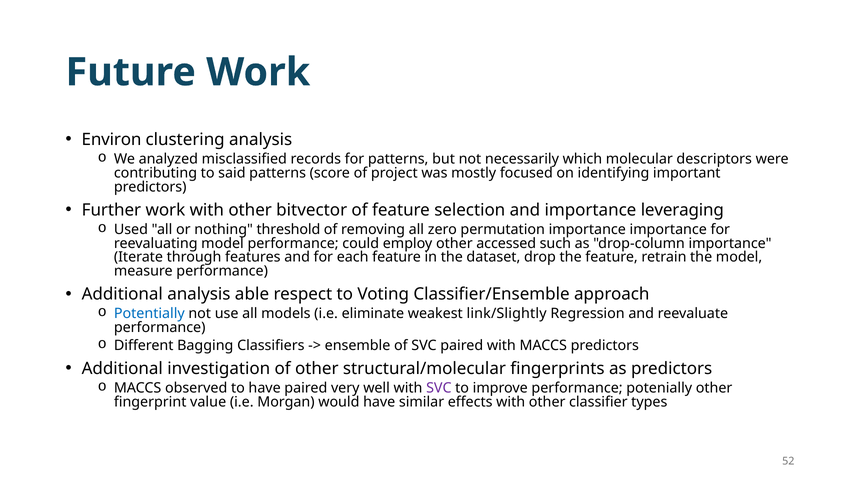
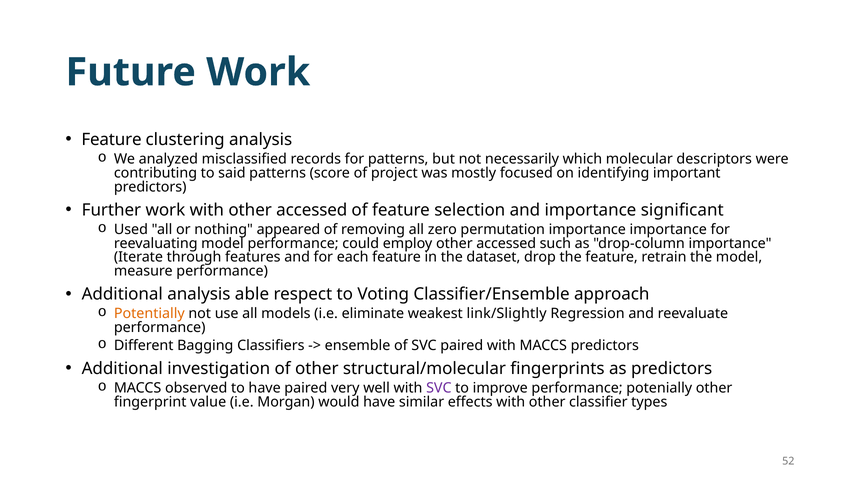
Environ: Environ -> Feature (111, 140)
with other bitvector: bitvector -> accessed (312, 210)
leveraging: leveraging -> significant (682, 210)
threshold: threshold -> appeared (288, 229)
Potentially colour: blue -> orange (149, 314)
